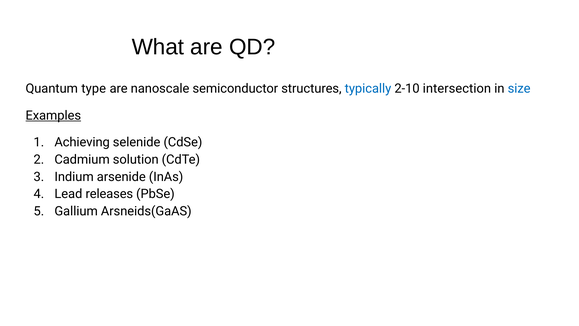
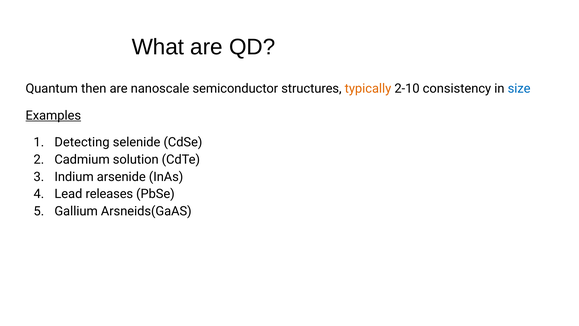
type: type -> then (94, 89)
typically colour: blue -> orange (368, 89)
intersection: intersection -> consistency (457, 89)
Achieving: Achieving -> Detecting (82, 142)
